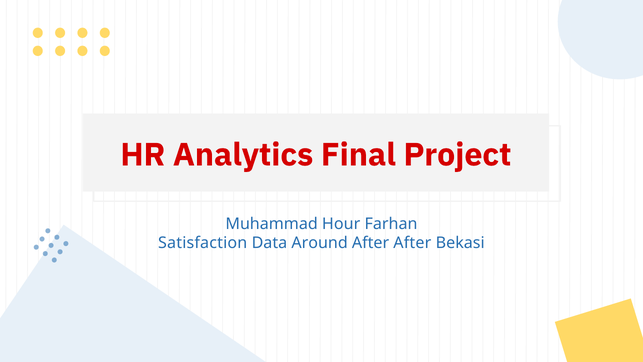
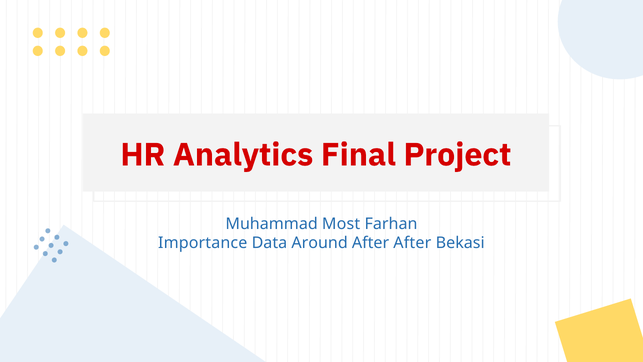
Hour: Hour -> Most (341, 224)
Satisfaction: Satisfaction -> Importance (203, 243)
